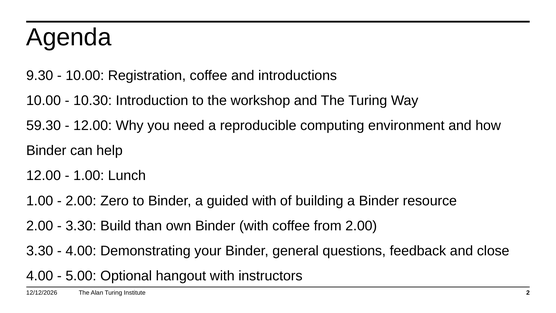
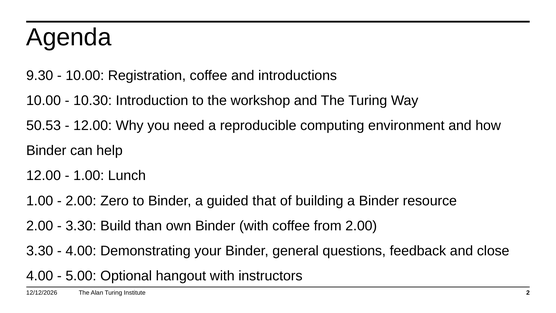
59.30: 59.30 -> 50.53 (44, 126)
guided with: with -> that (264, 201)
